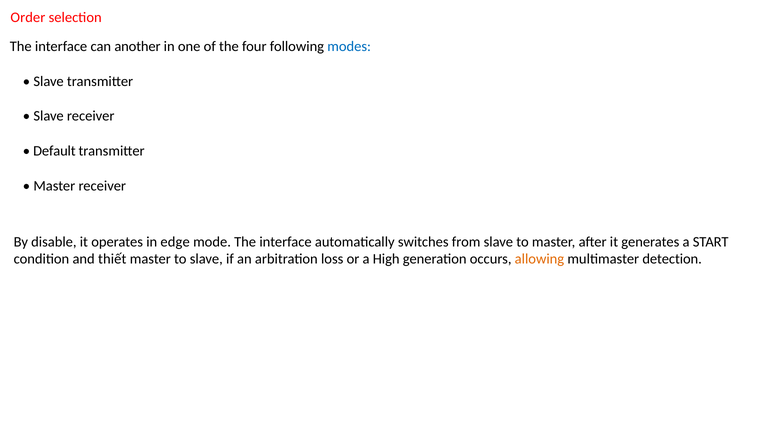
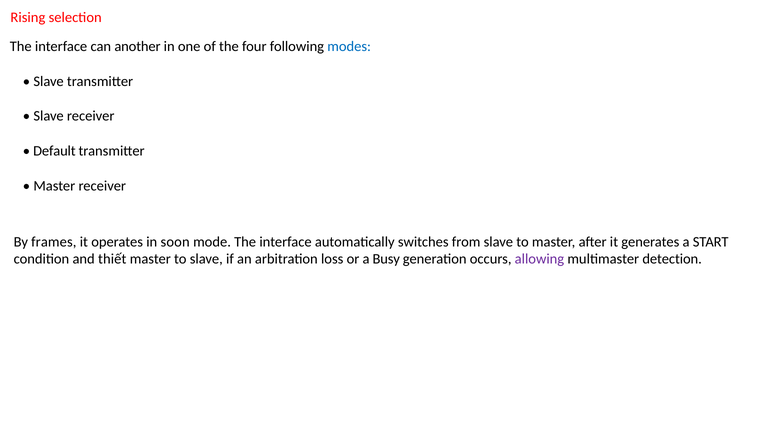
Order: Order -> Rising (28, 17)
disable: disable -> frames (54, 242)
edge: edge -> soon (175, 242)
High: High -> Busy (386, 259)
allowing colour: orange -> purple (539, 259)
